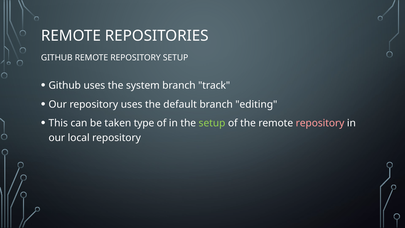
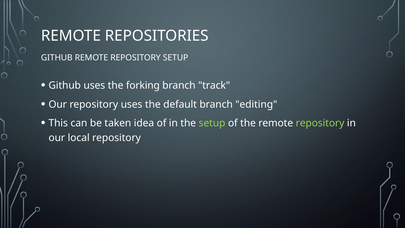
system: system -> forking (143, 85)
type: type -> idea (144, 123)
repository colour: pink -> light green (320, 123)
